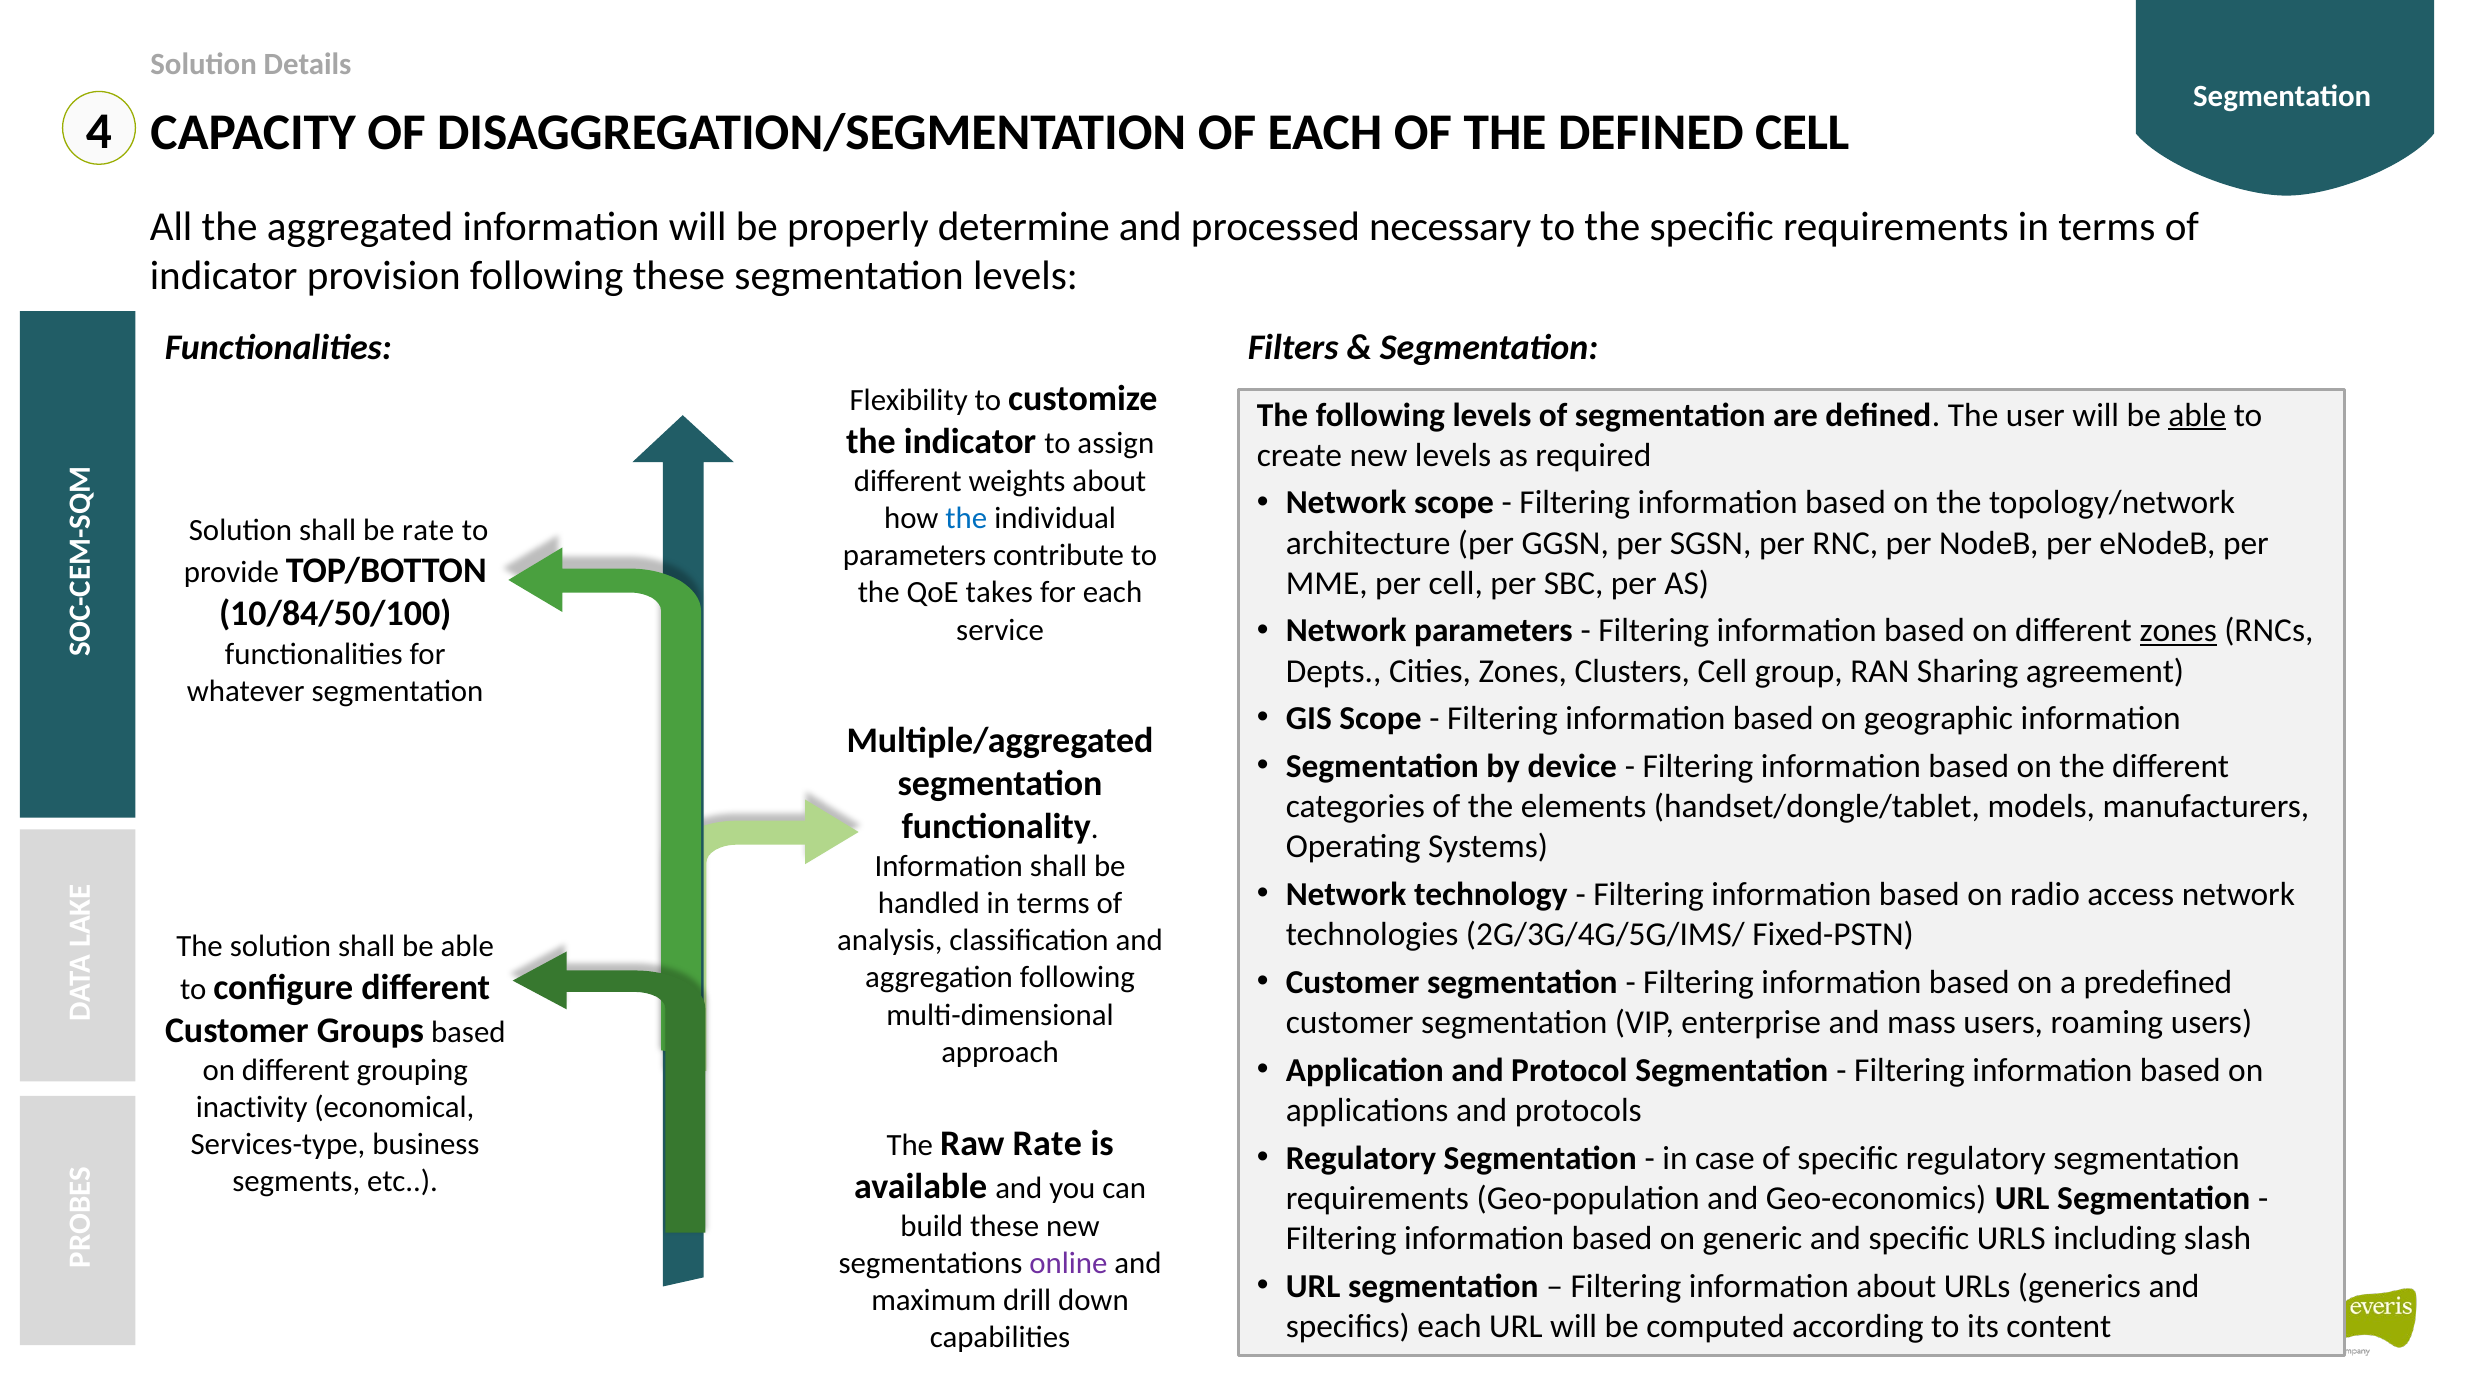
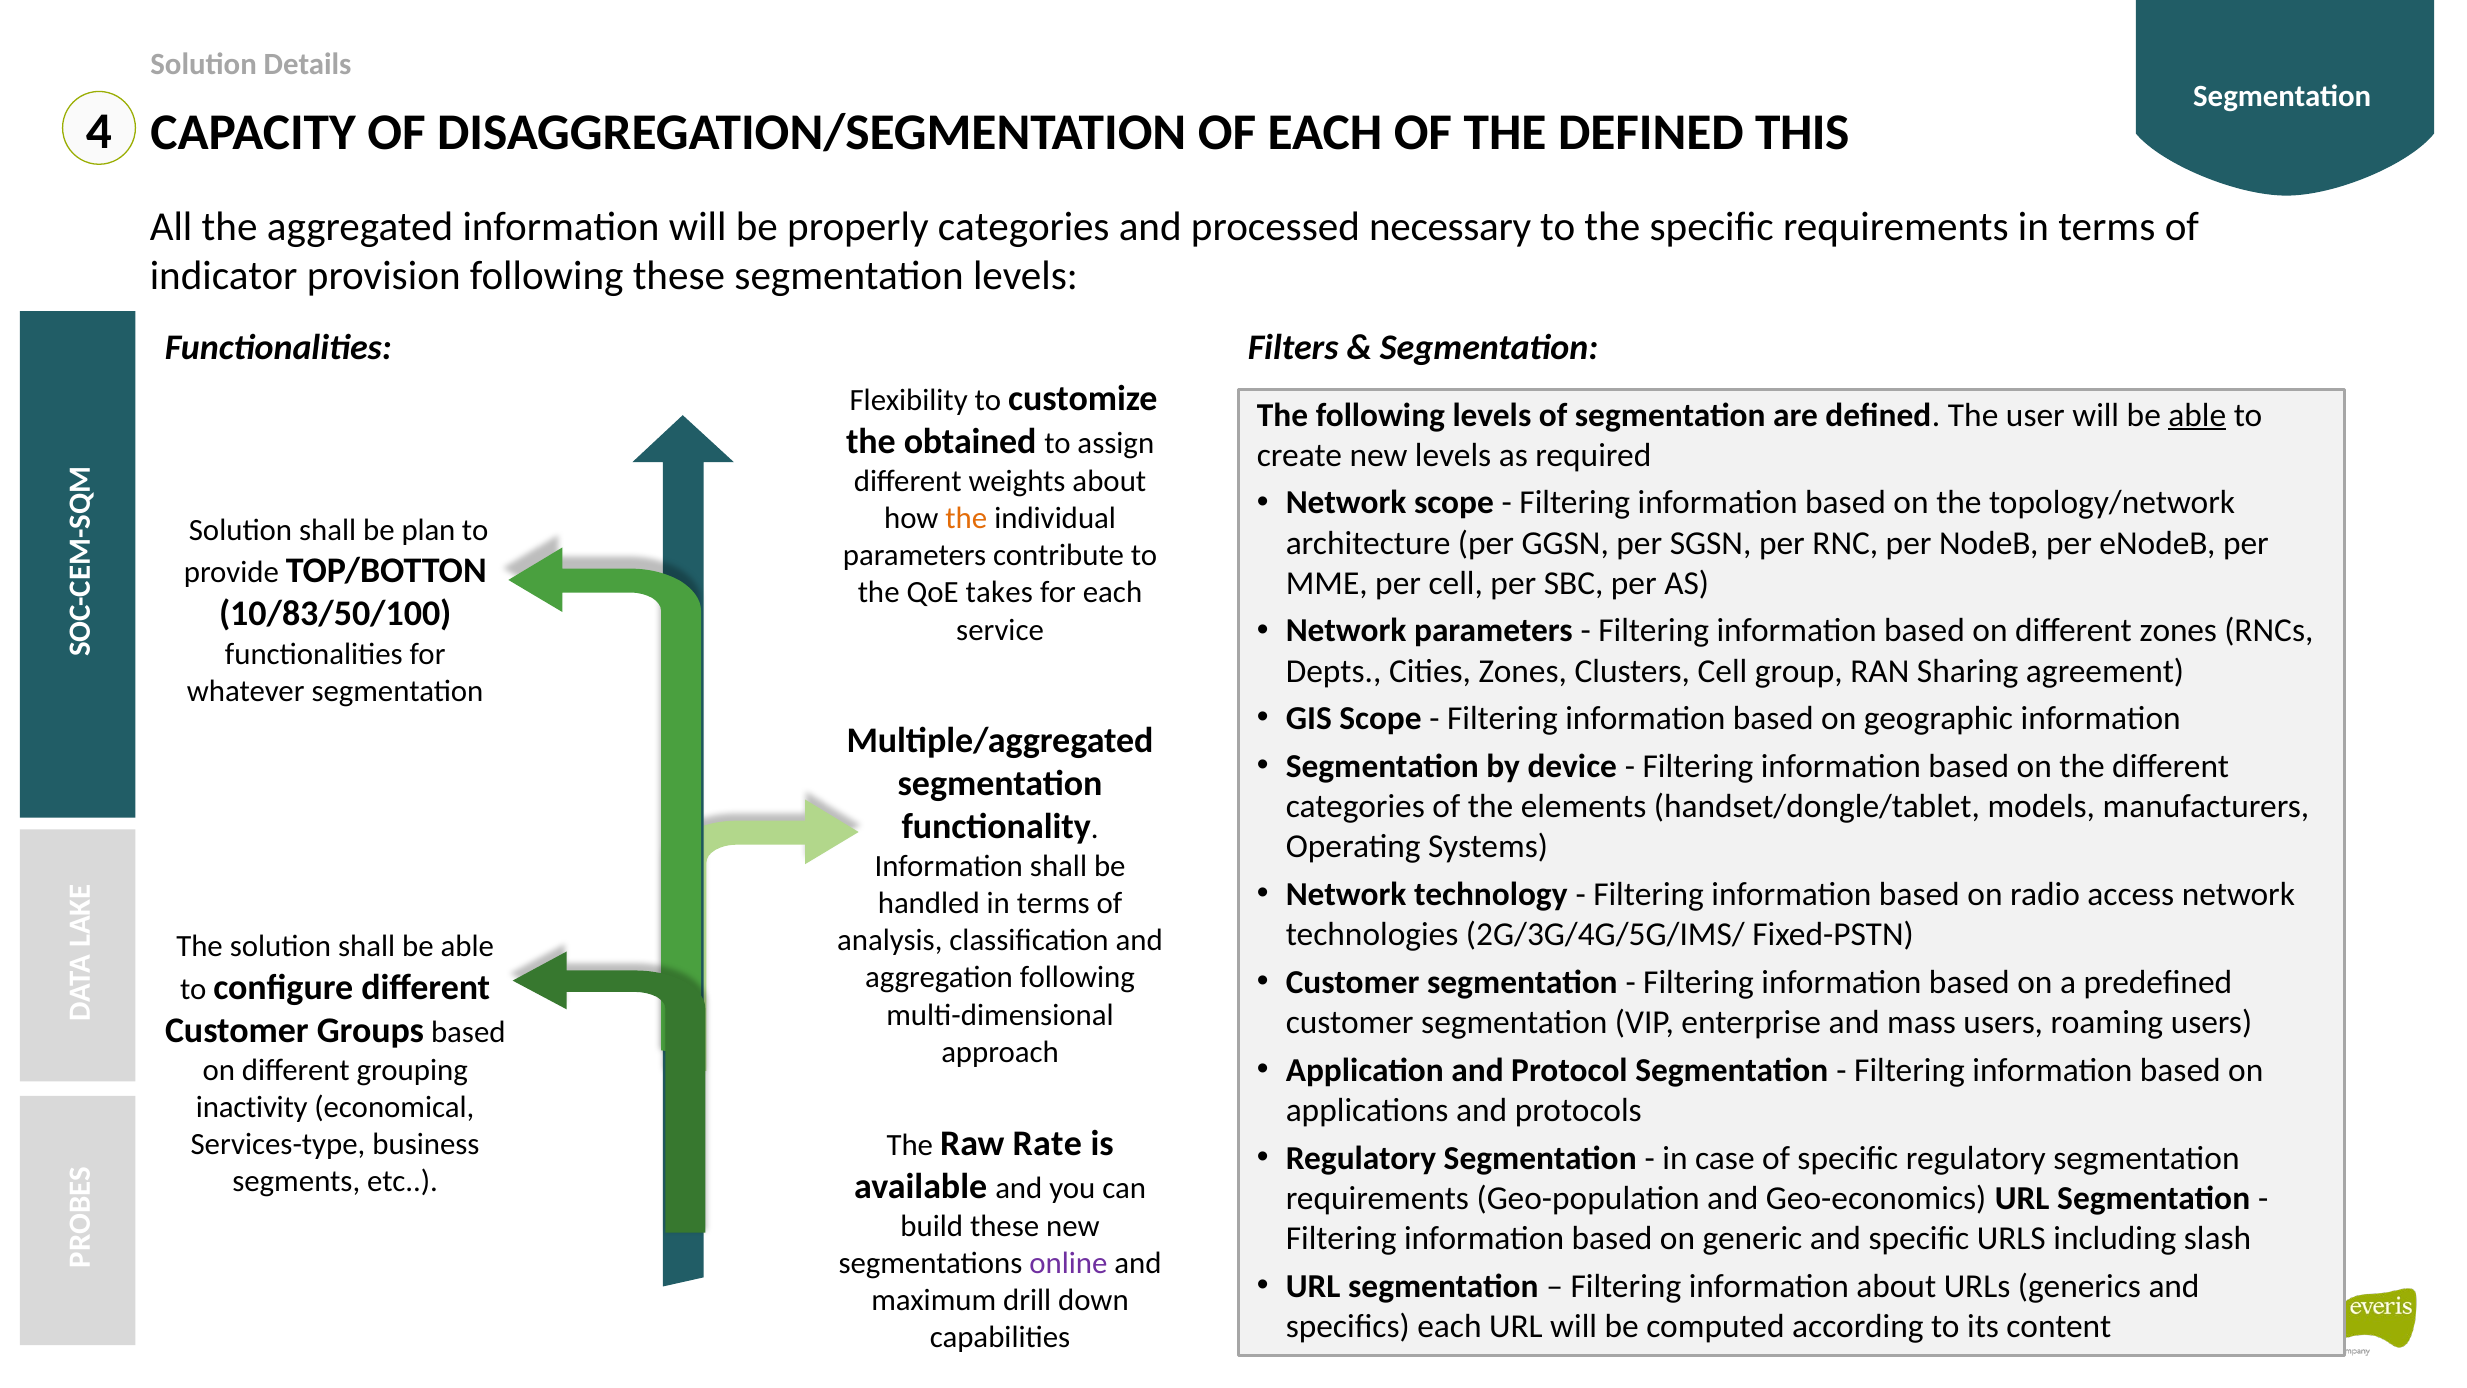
DEFINED CELL: CELL -> THIS (1802, 132)
properly determine: determine -> categories (1024, 227)
the indicator: indicator -> obtained (970, 442)
the colour: blue -> orange (966, 519)
be rate: rate -> plan (429, 530)
10/84/50/100: 10/84/50/100 -> 10/83/50/100 (335, 614)
zones underline: present -> none (2178, 631)
